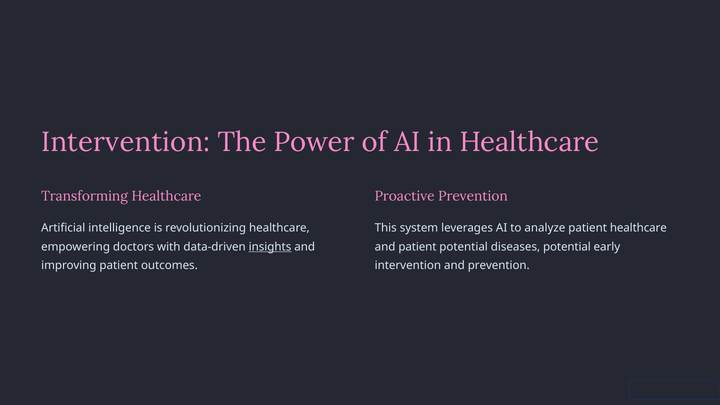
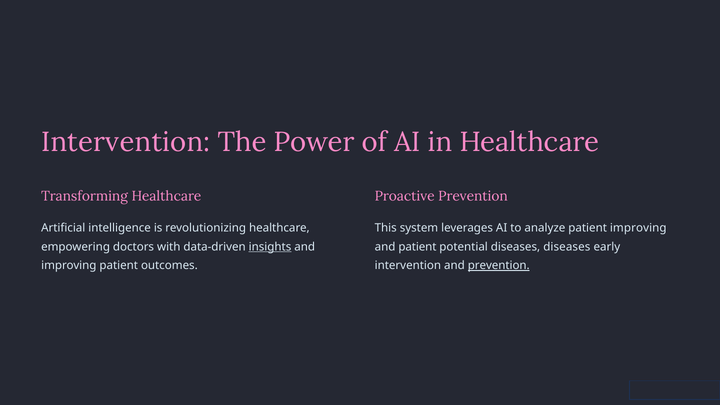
patient healthcare: healthcare -> improving (638, 228)
diseases potential: potential -> diseases (567, 247)
prevention underline: none -> present (499, 266)
